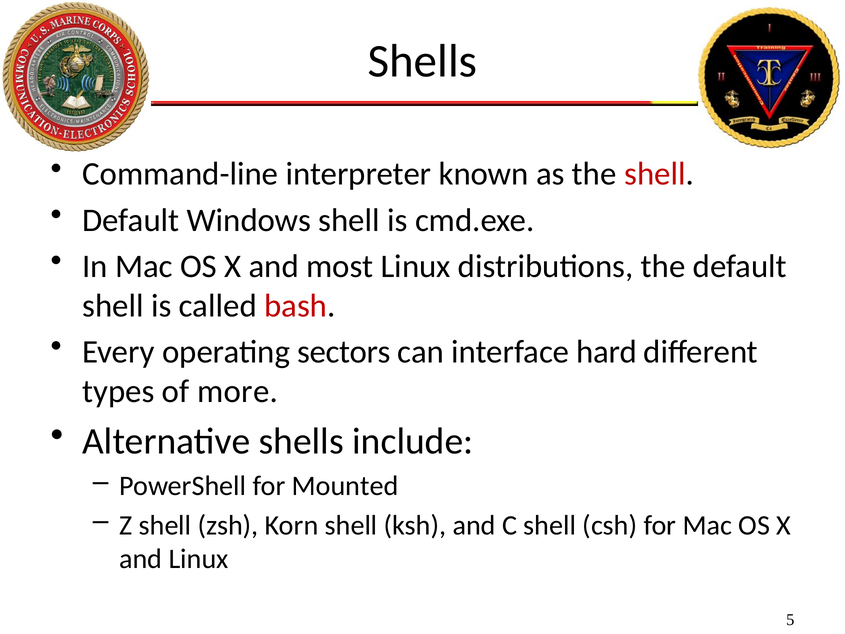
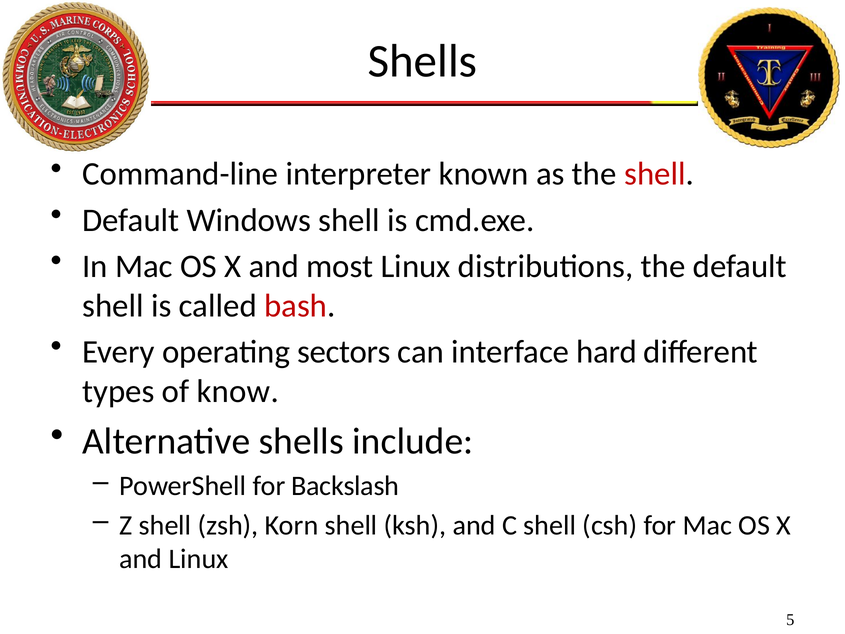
more: more -> know (238, 391)
Mounted: Mounted -> Backslash (345, 486)
